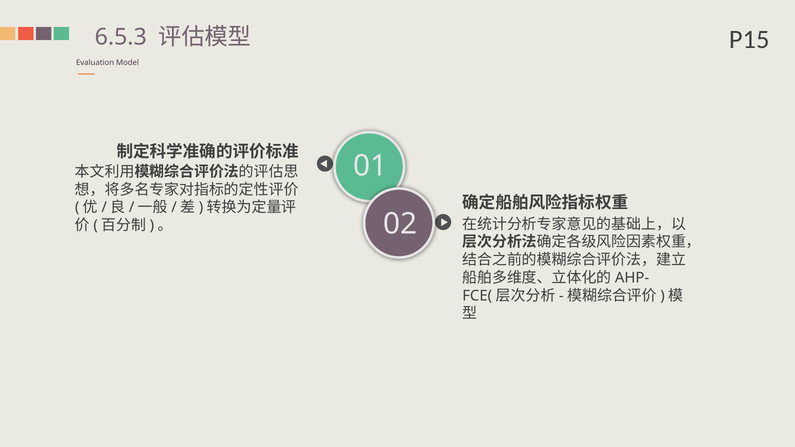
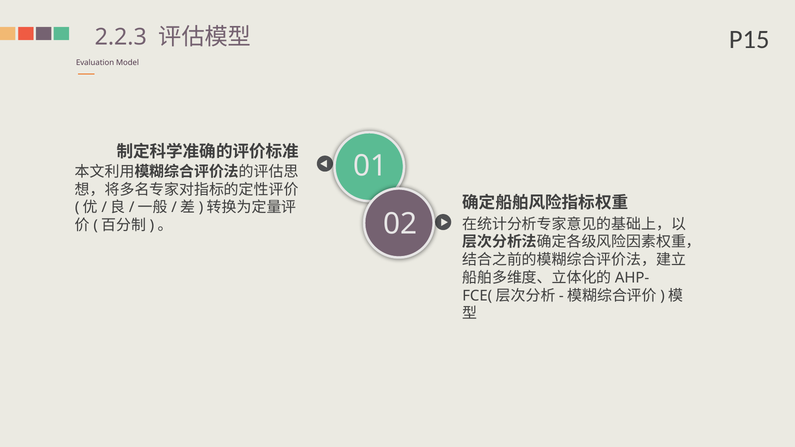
6.5.3: 6.5.3 -> 2.2.3 (121, 37)
